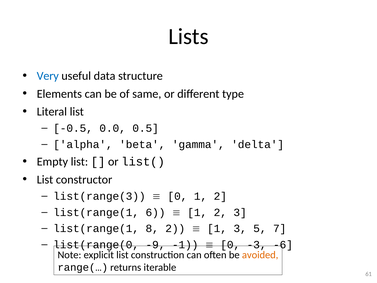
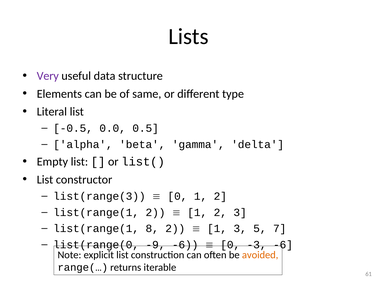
Very colour: blue -> purple (48, 76)
list(range(1 6: 6 -> 2 (155, 212)
-9 -1: -1 -> -6 (185, 244)
